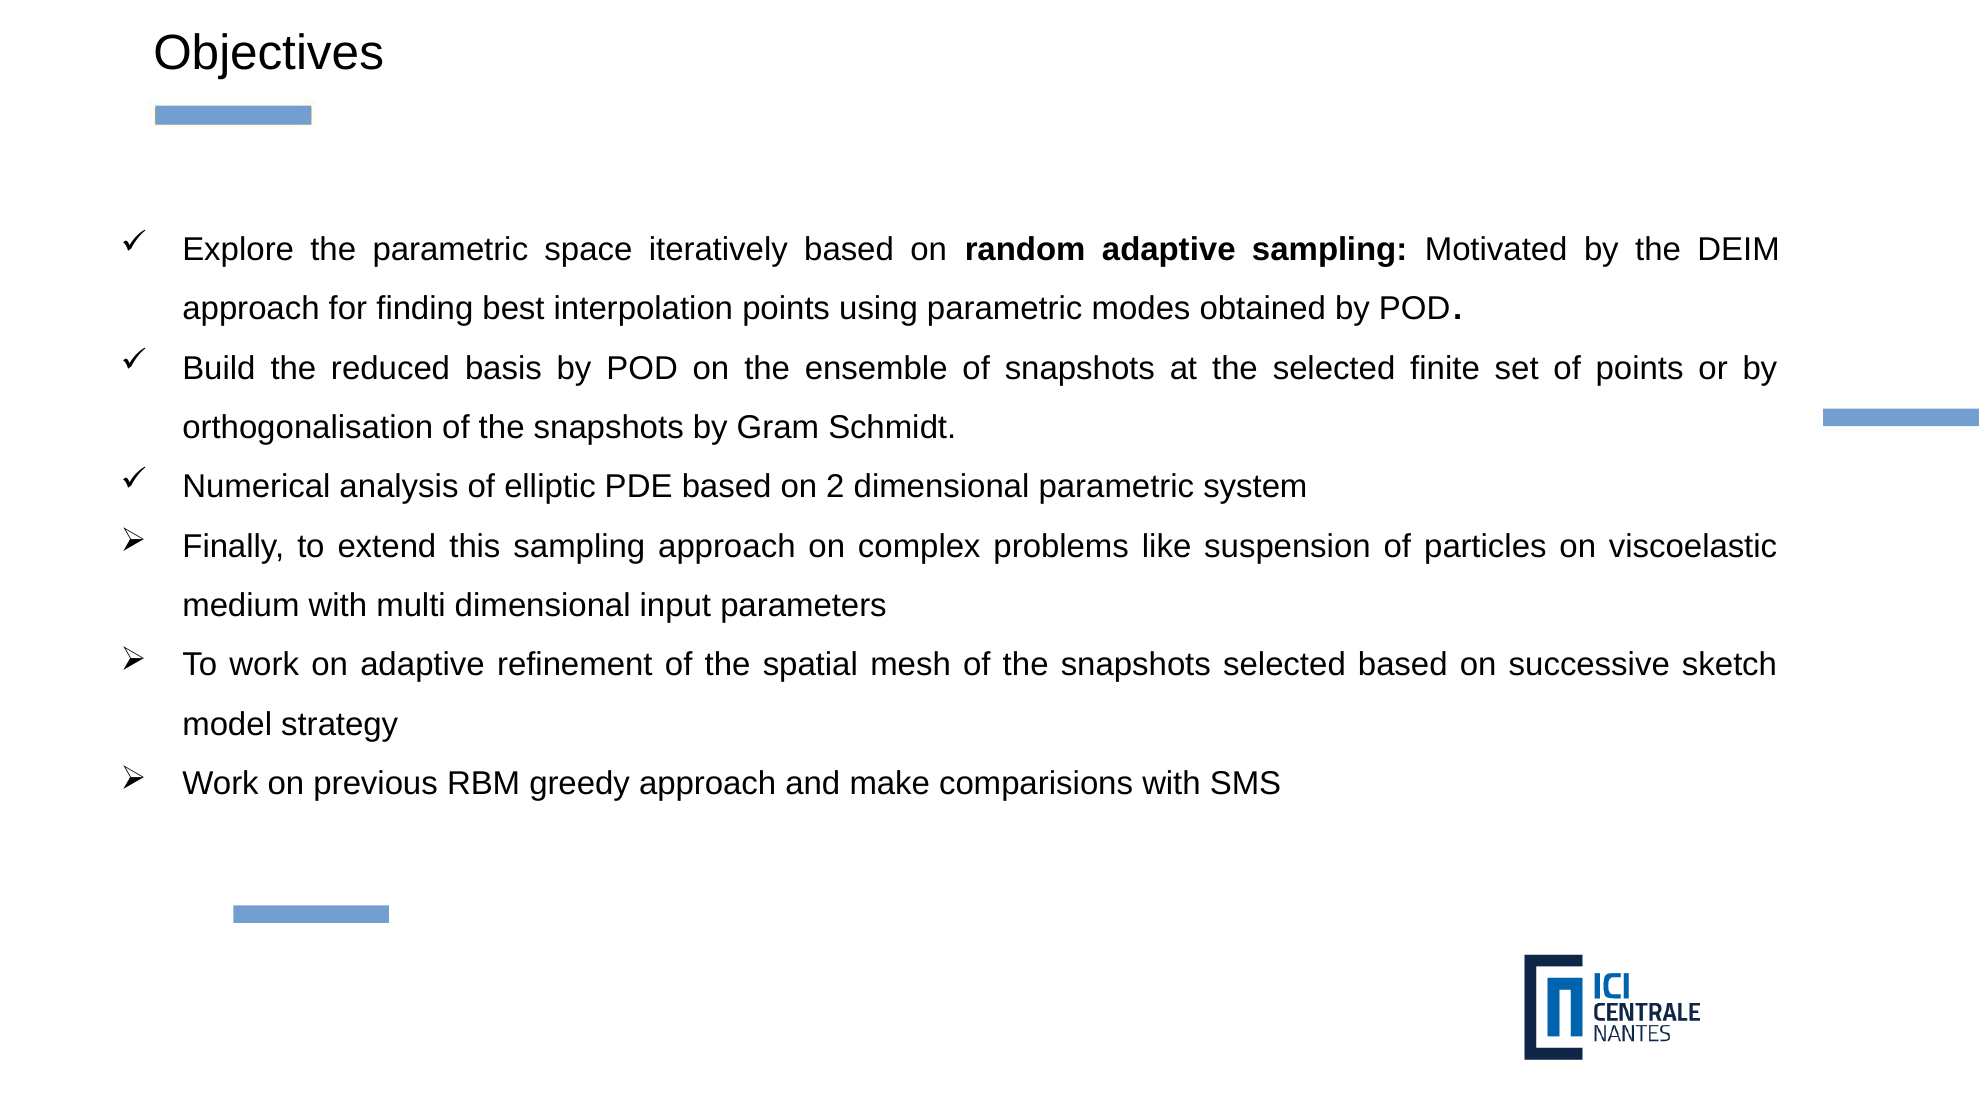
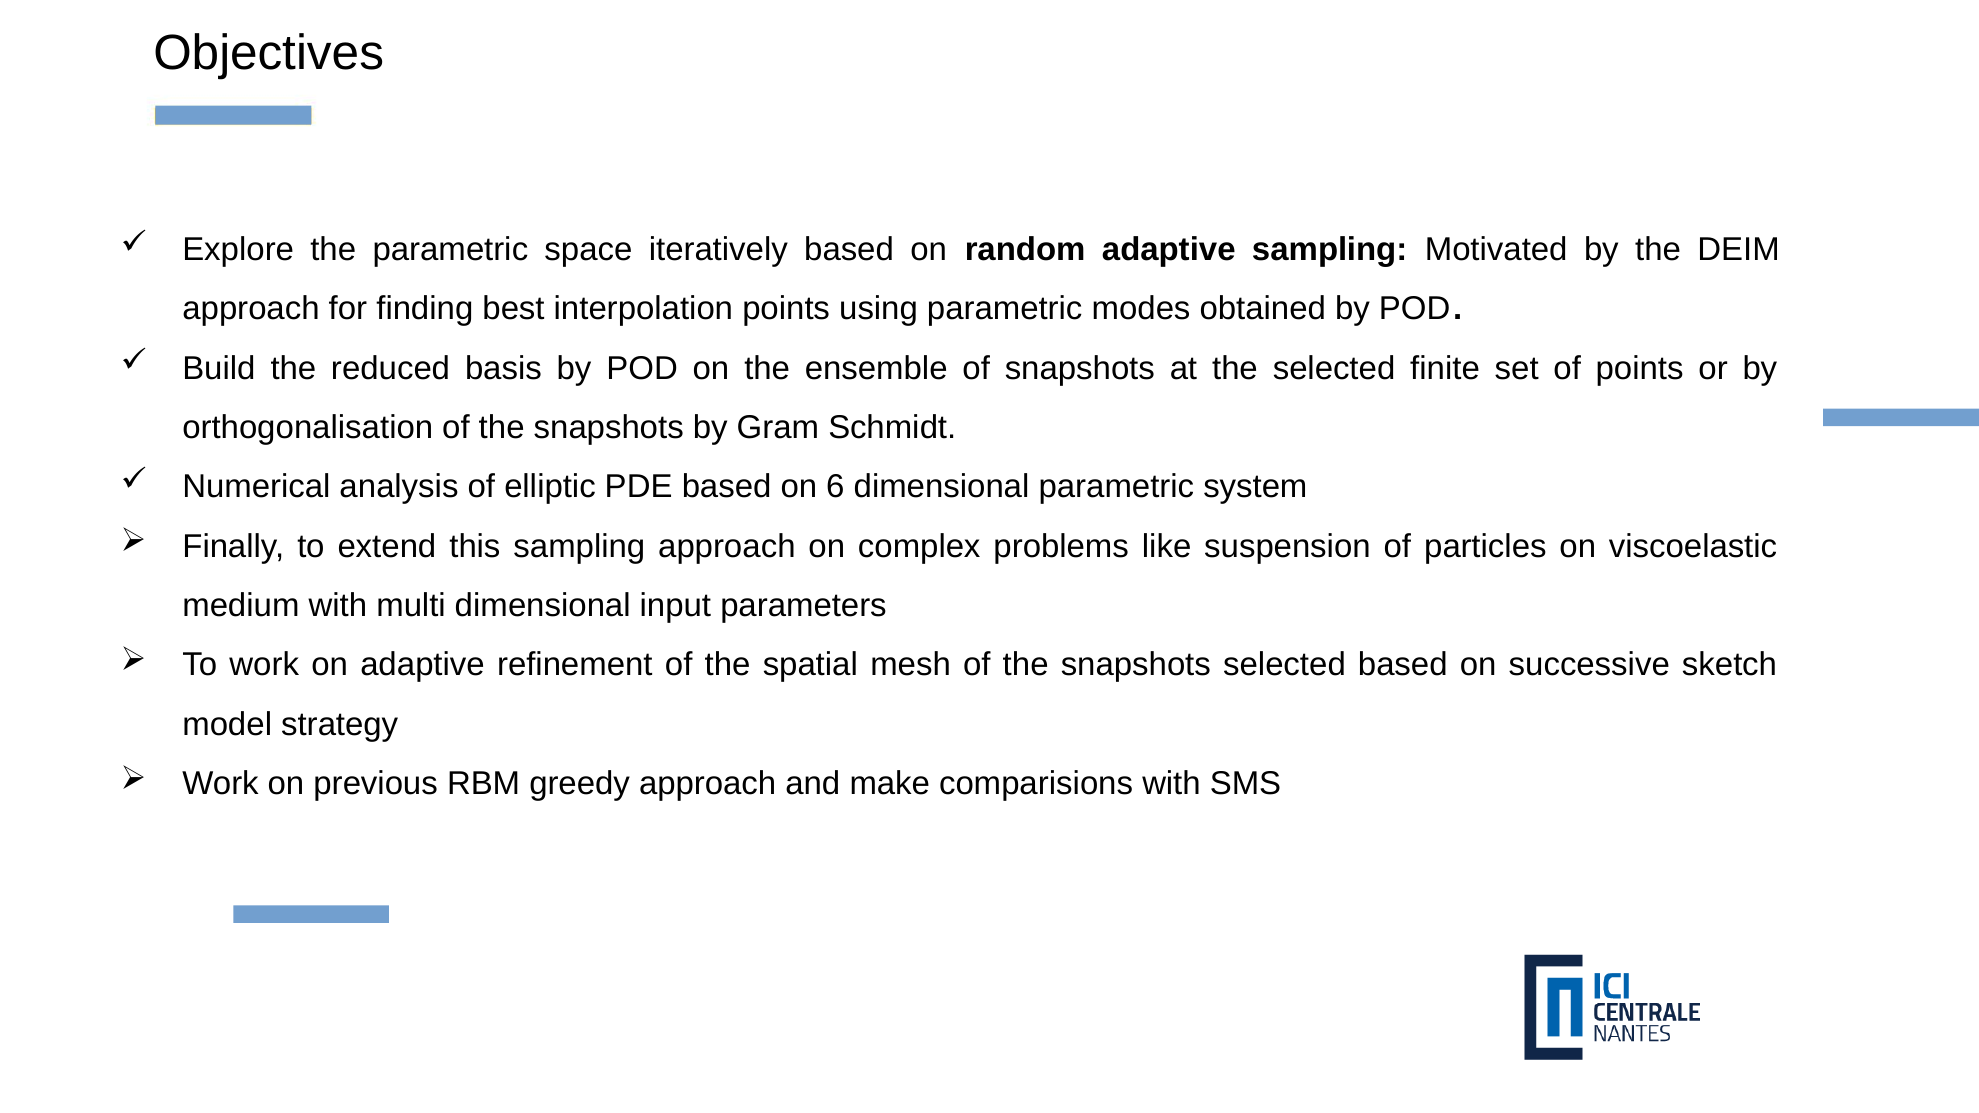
2: 2 -> 6 (835, 487)
